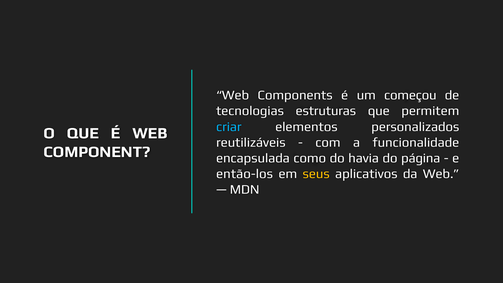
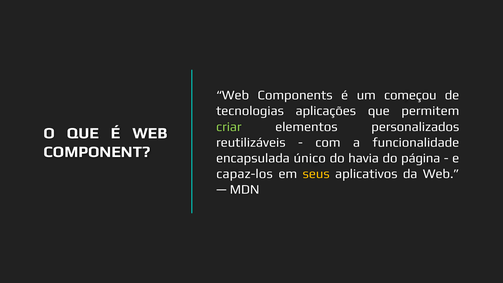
estruturas: estruturas -> aplicações (326, 111)
criar colour: light blue -> light green (229, 127)
como: como -> único (310, 158)
então-los: então-los -> capaz-los (245, 174)
